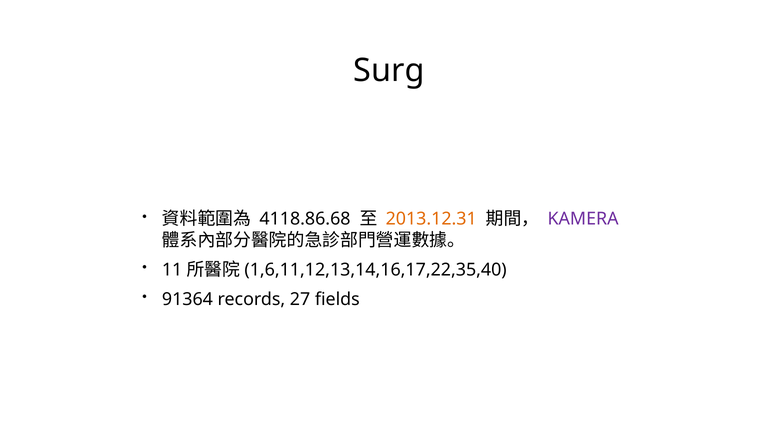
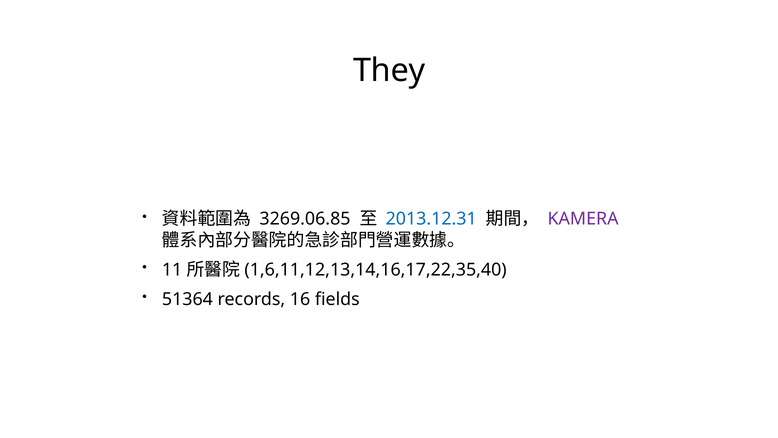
Surg: Surg -> They (389, 71)
4118.86.68: 4118.86.68 -> 3269.06.85 (305, 219)
2013.12.31 colour: orange -> blue (431, 219)
91364: 91364 -> 51364 (187, 299)
27: 27 -> 16 (300, 299)
